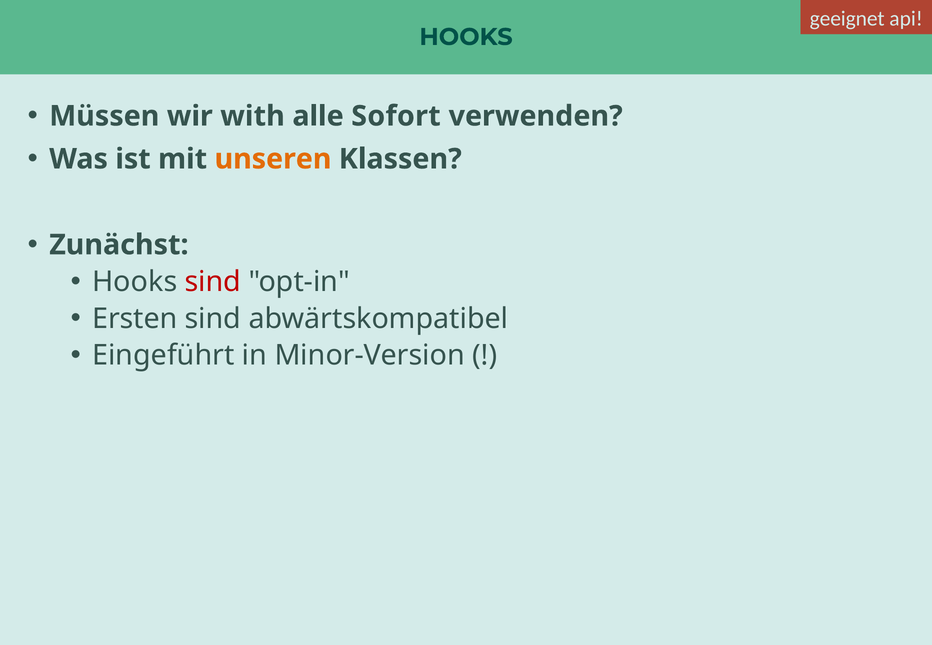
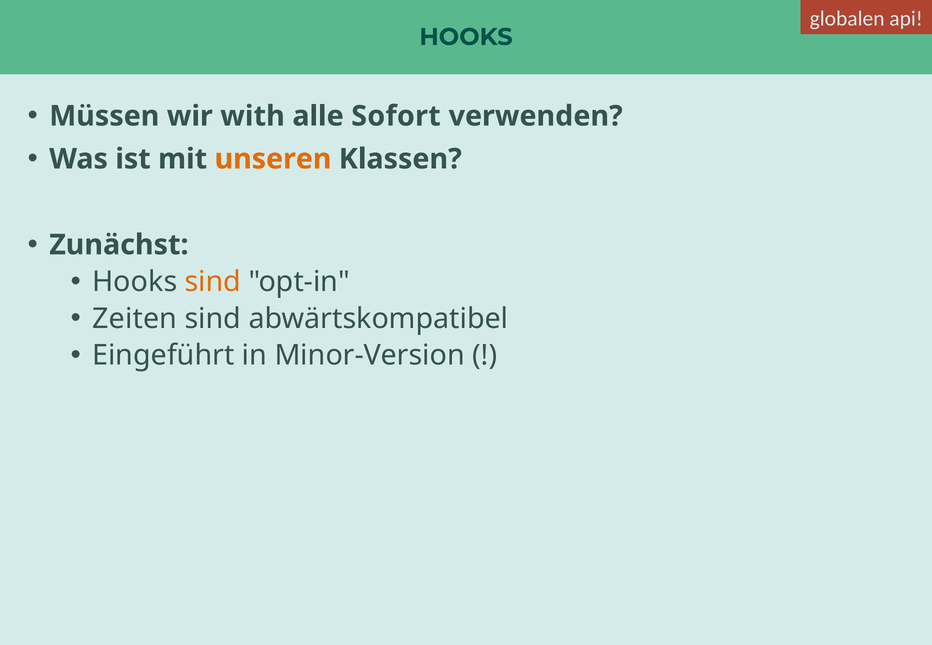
geeignet: geeignet -> globalen (847, 19)
sind colour: red -> orange (213, 282)
Ersten: Ersten -> Zeiten (135, 319)
